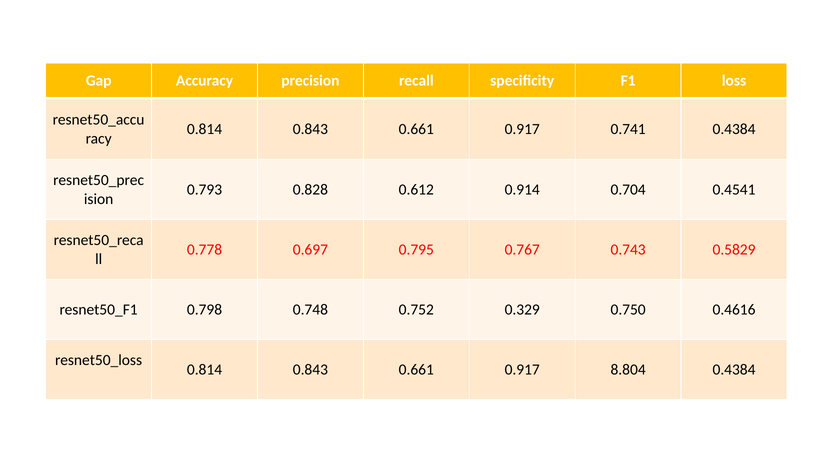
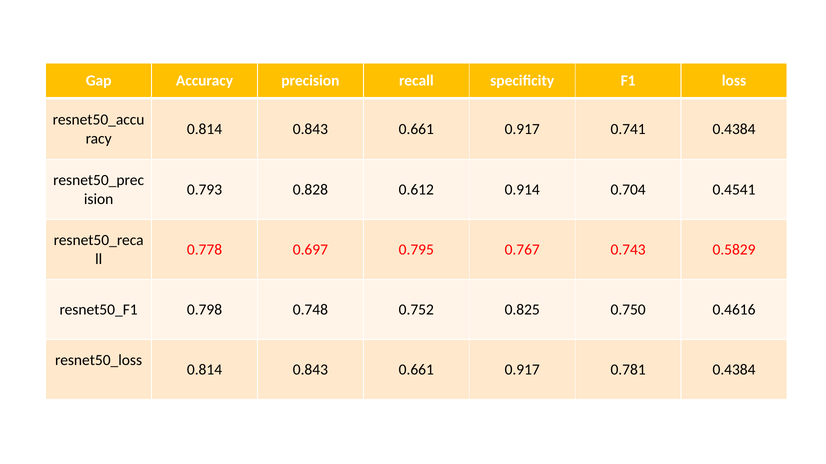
0.329: 0.329 -> 0.825 (522, 310)
8.804: 8.804 -> 0.781 (628, 370)
